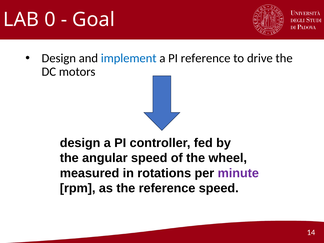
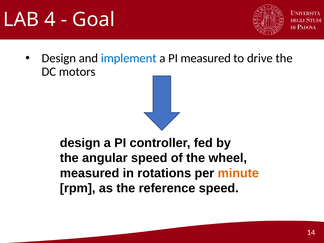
0: 0 -> 4 (50, 20)
PI reference: reference -> measured (206, 58)
minute colour: purple -> orange (238, 173)
